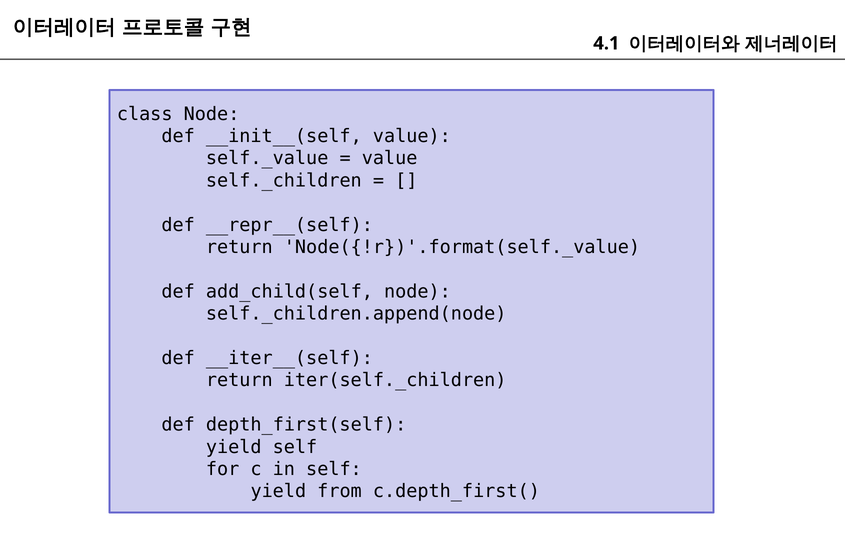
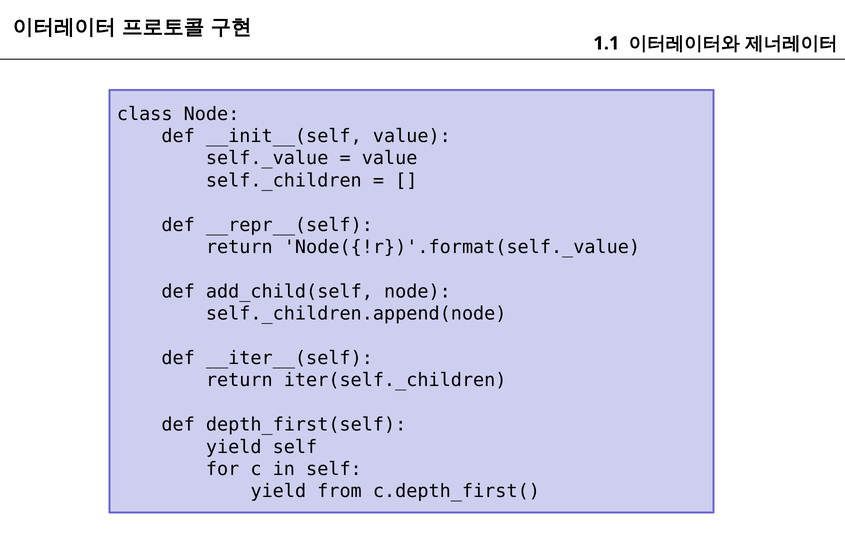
4.1: 4.1 -> 1.1 (606, 43)
